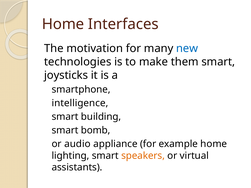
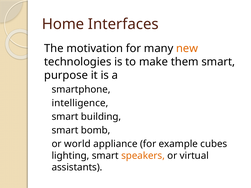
new colour: blue -> orange (187, 48)
joysticks: joysticks -> purpose (66, 75)
audio: audio -> world (77, 144)
example home: home -> cubes (214, 144)
